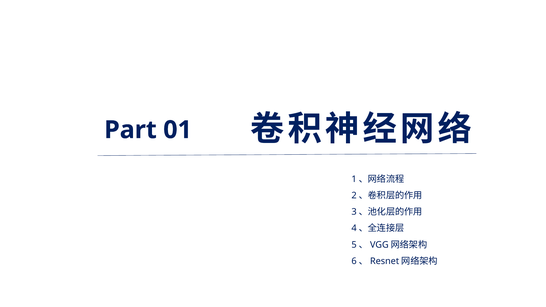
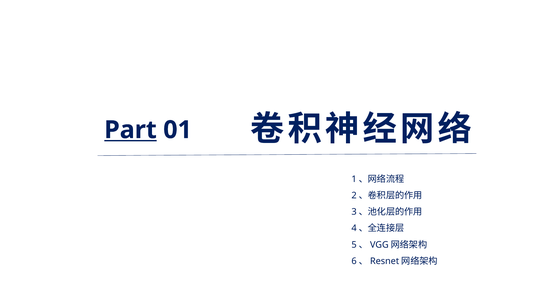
Part underline: none -> present (130, 130)
